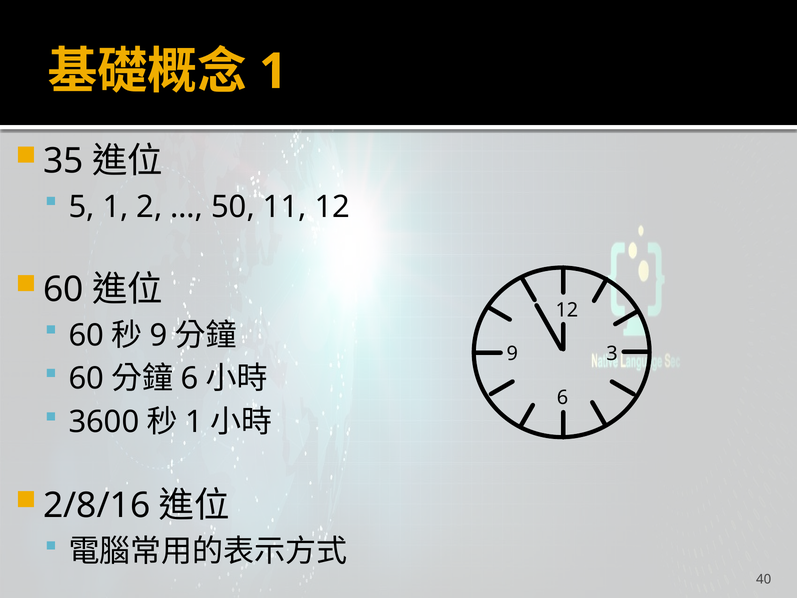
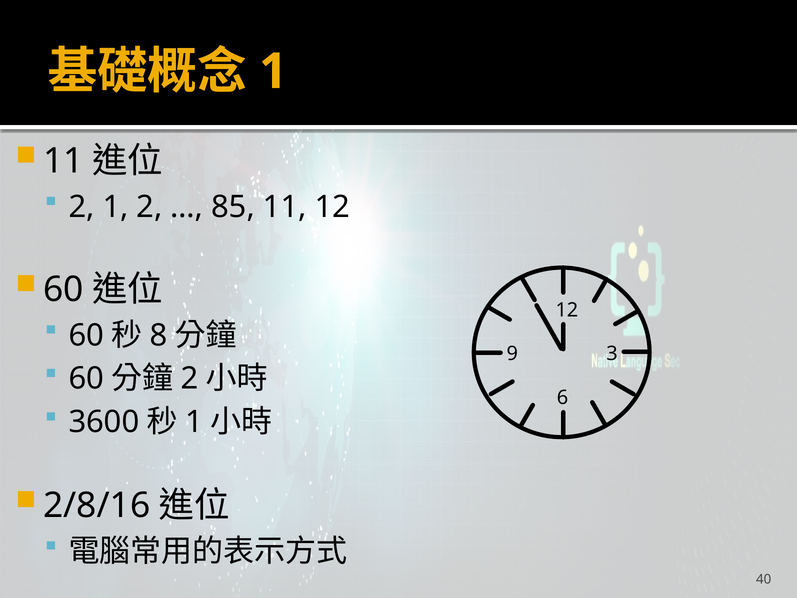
35: 35 -> 11 (63, 161)
5: 5 -> 2 (82, 207)
50: 50 -> 85 (233, 207)
9: 9 -> 8 (158, 335)
6: 6 -> 2 (189, 379)
